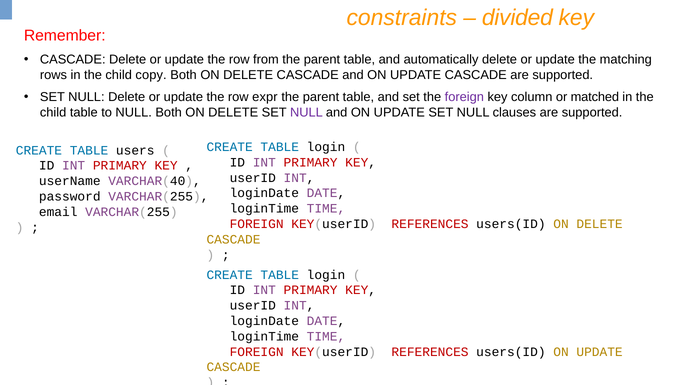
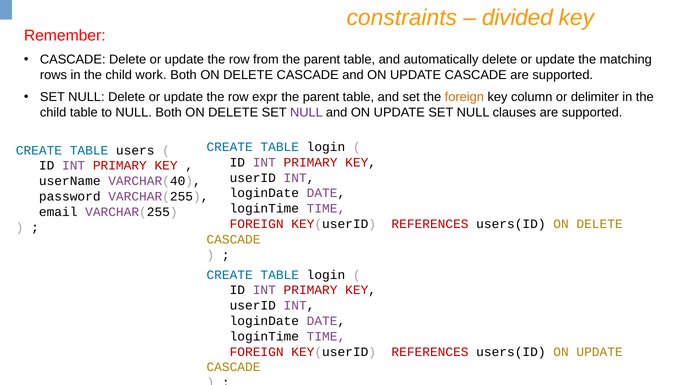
copy: copy -> work (151, 75)
foreign colour: purple -> orange (464, 97)
matched: matched -> delimiter (595, 97)
